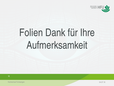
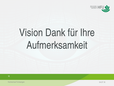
Folien: Folien -> Vision (31, 32)
